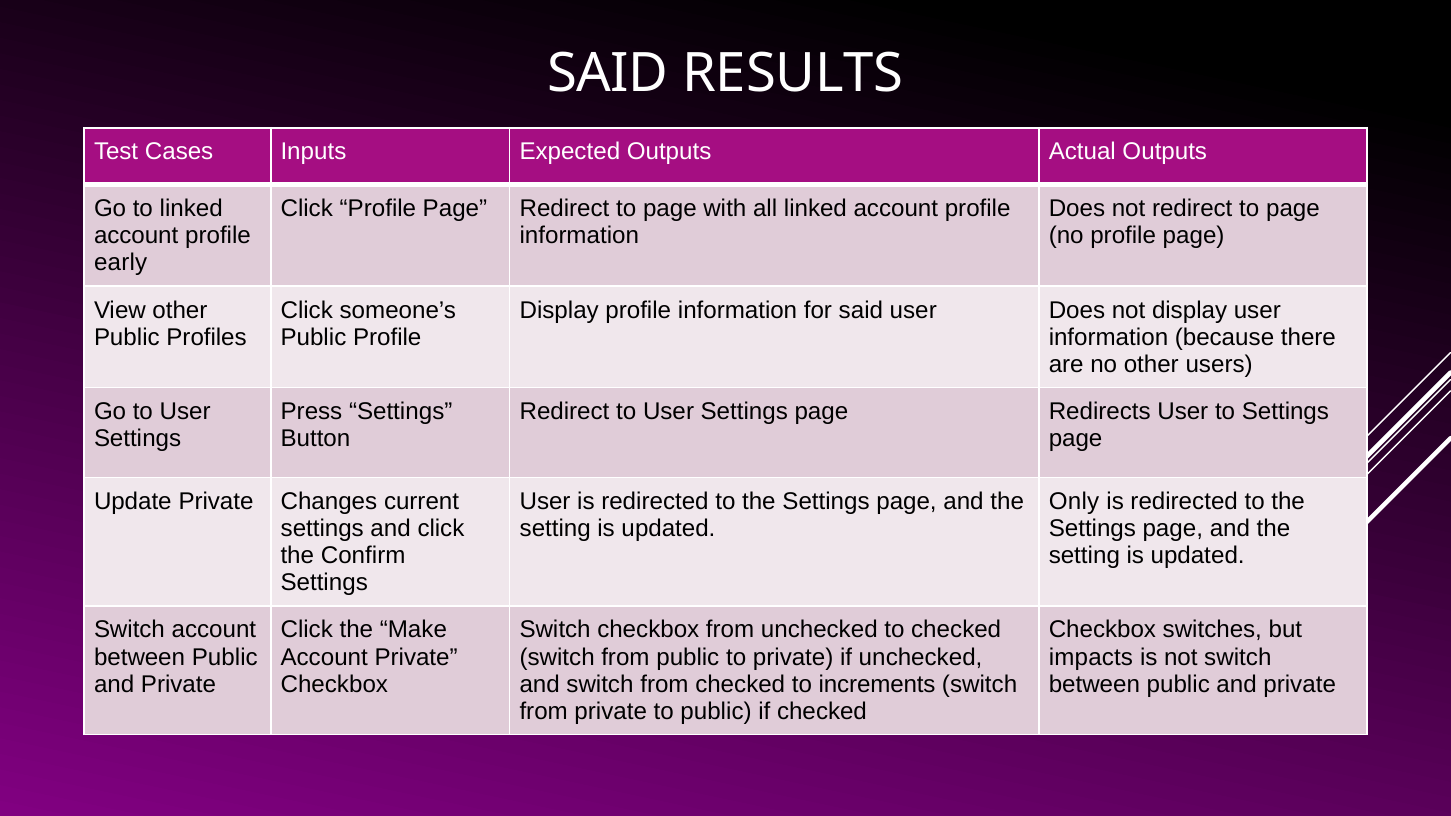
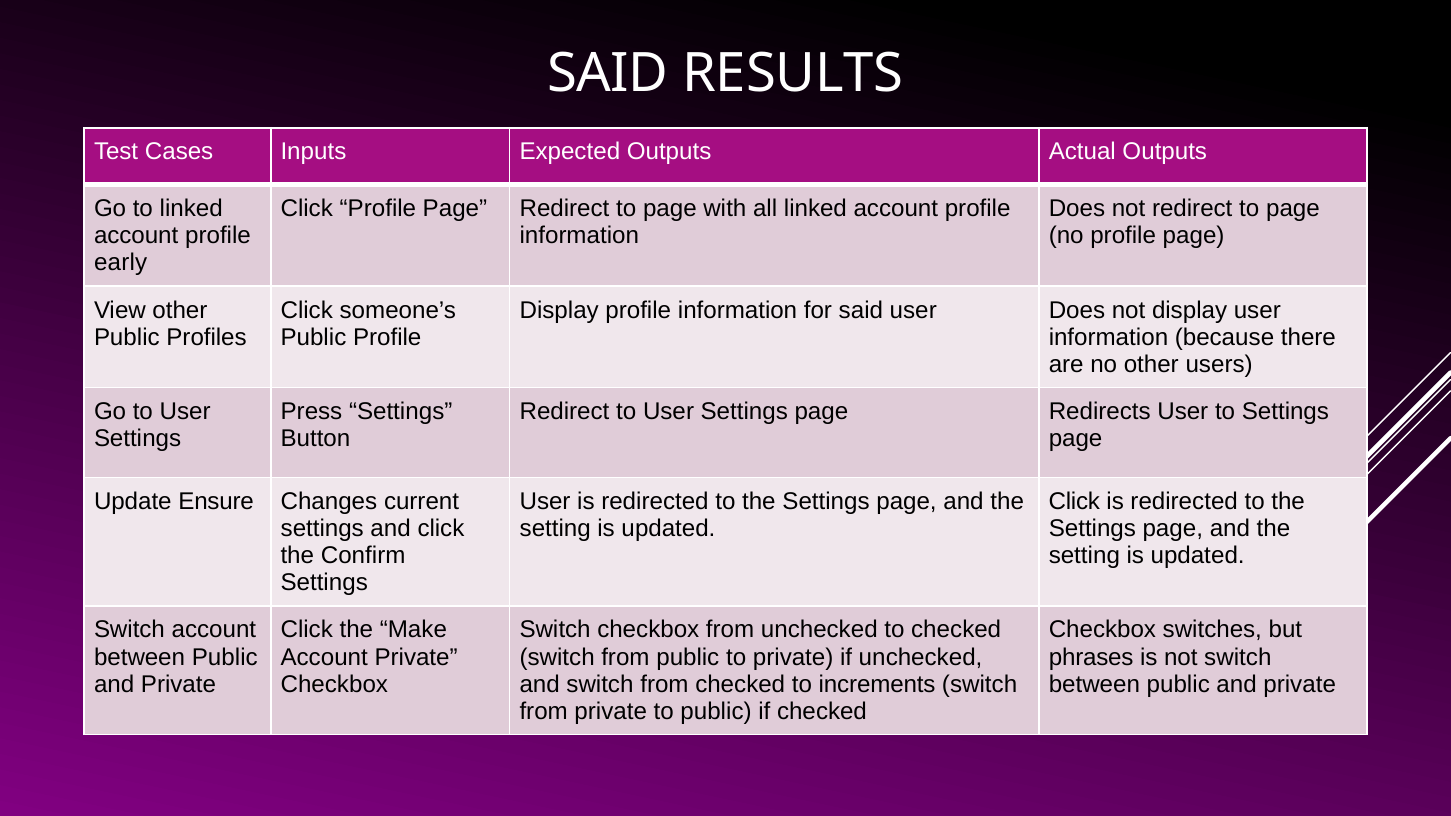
Update Private: Private -> Ensure (216, 502)
Only: Only -> Click (1074, 502)
impacts: impacts -> phrases (1091, 657)
